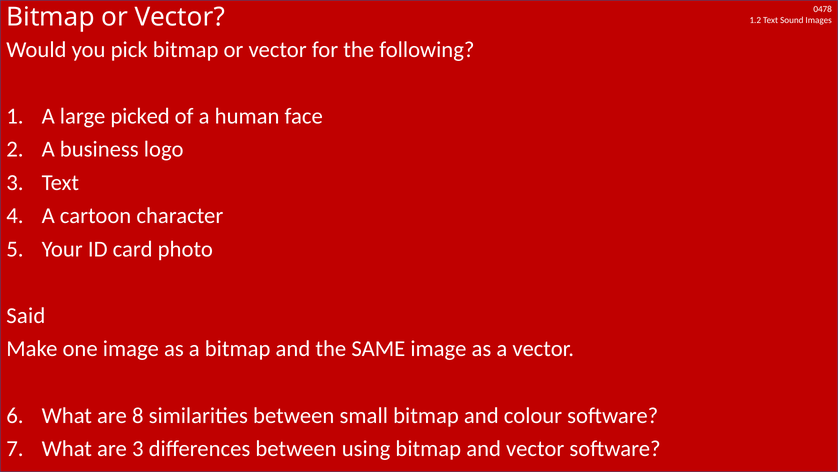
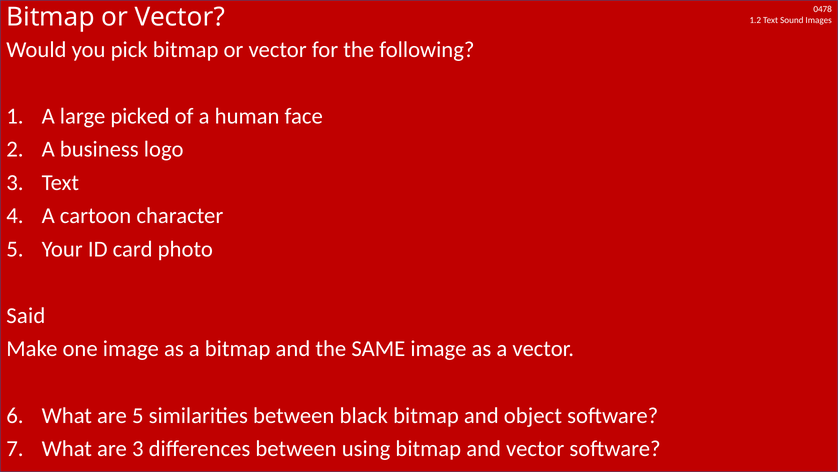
are 8: 8 -> 5 (138, 415)
small: small -> black (364, 415)
colour: colour -> object (533, 415)
